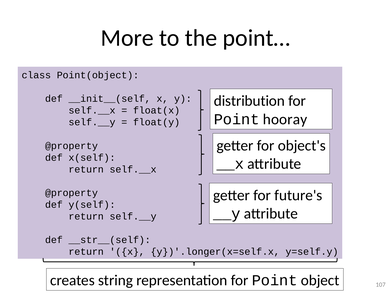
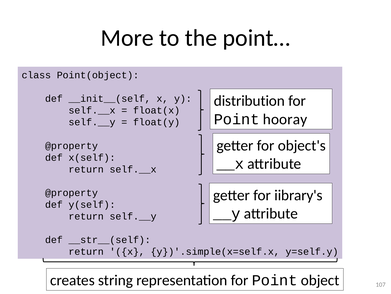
future's: future's -> iibrary's (298, 195)
y})'.longer(x=self.x: y})'.longer(x=self.x -> y})'.simple(x=self.x (215, 251)
